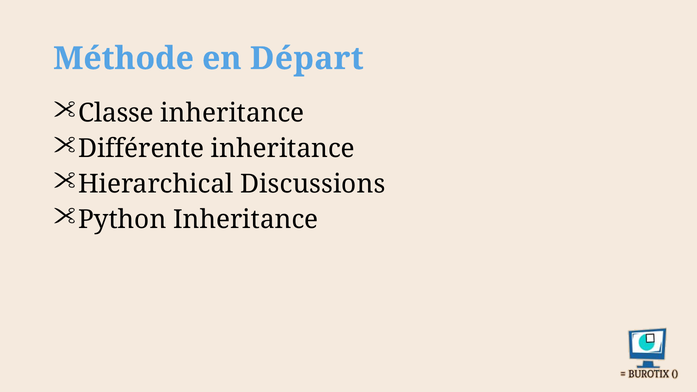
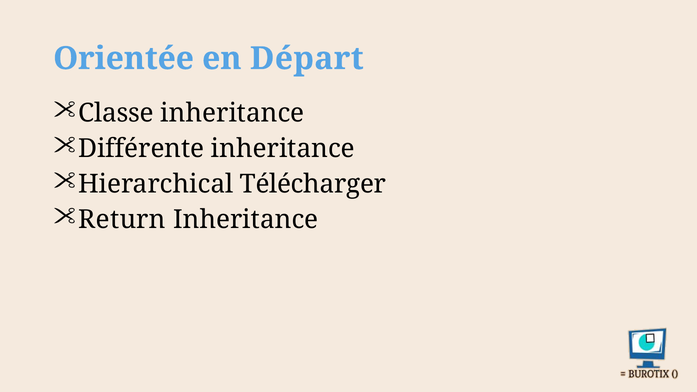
Méthode: Méthode -> Orientée (124, 59)
Discussions: Discussions -> Télécharger (313, 184)
Python: Python -> Return (122, 220)
